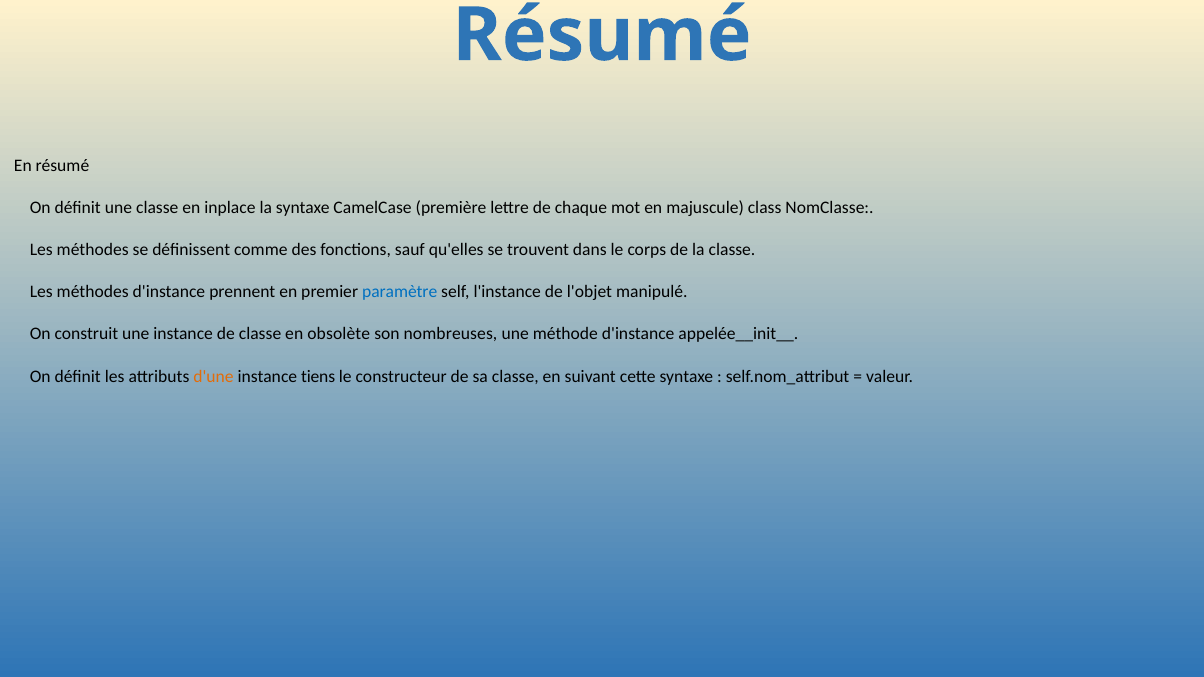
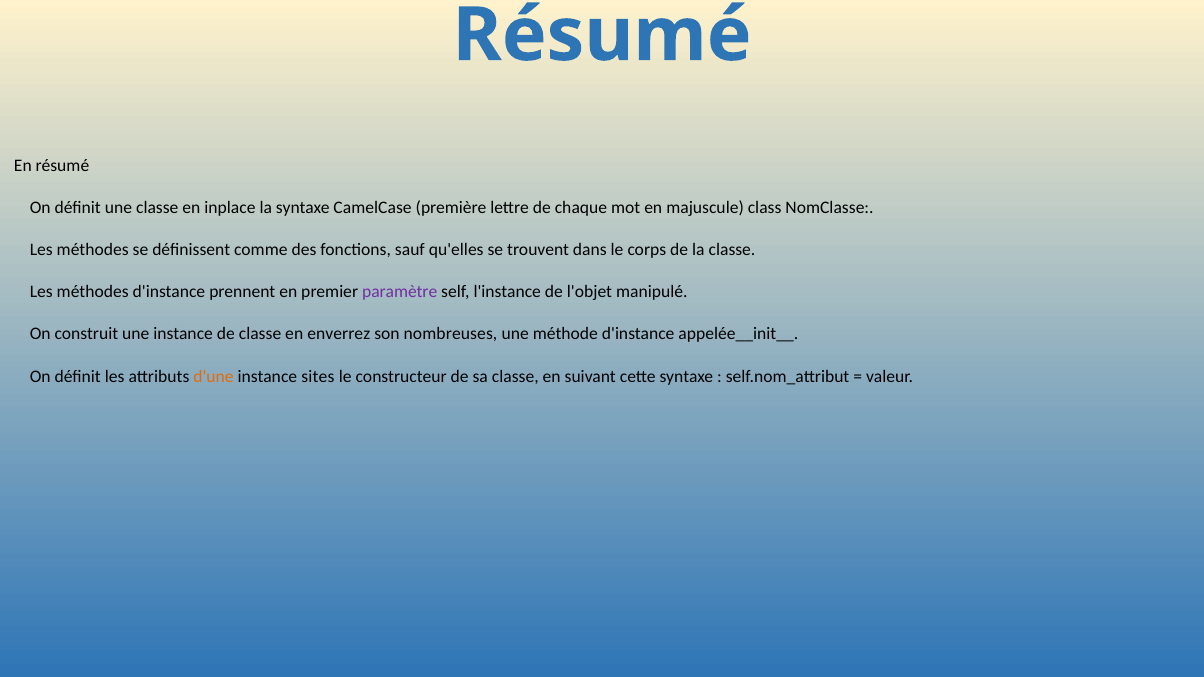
paramètre colour: blue -> purple (400, 292)
obsolète: obsolète -> enverrez (339, 334)
tiens: tiens -> sites (318, 376)
